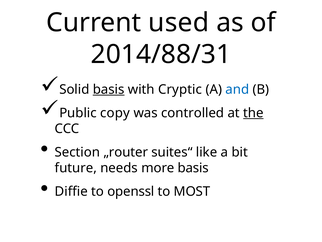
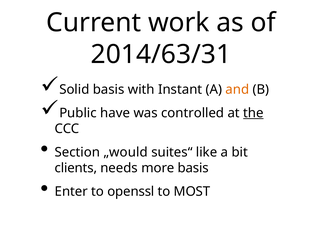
used: used -> work (179, 22)
2014/88/31: 2014/88/31 -> 2014/63/31 (161, 54)
basis underline: present -> none (109, 89)
Cryptic: Cryptic -> Instant (180, 89)
and colour: blue -> orange (237, 89)
copy: copy -> have (115, 113)
„router: „router -> „would (126, 152)
future: future -> clients (76, 168)
Diffie: Diffie -> Enter (71, 191)
